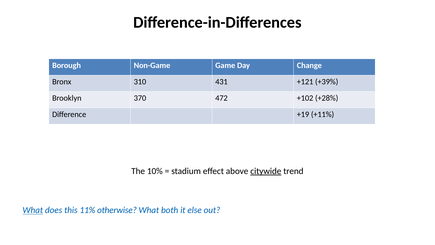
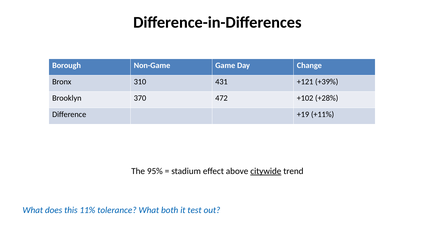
10%: 10% -> 95% (155, 171)
What underline: present -> none (33, 210)
otherwise: otherwise -> tolerance (117, 210)
else: else -> test (195, 210)
